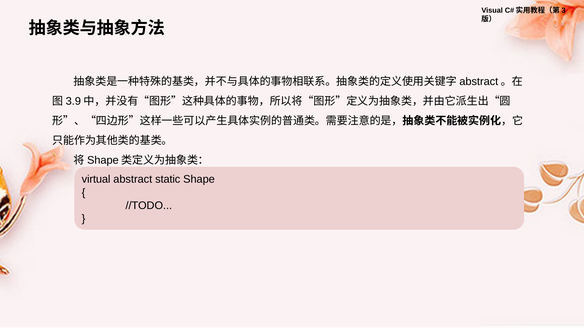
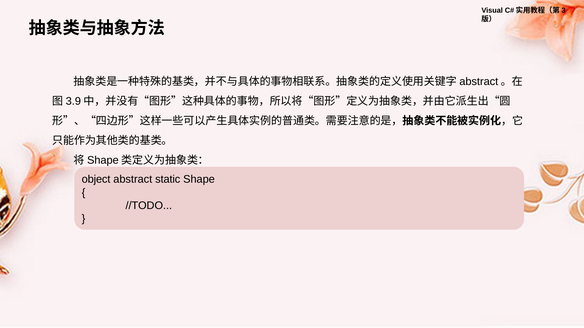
virtual: virtual -> object (96, 180)
